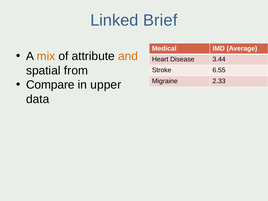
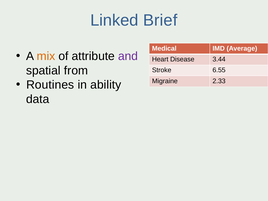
and colour: orange -> purple (128, 56)
Compare: Compare -> Routines (50, 85)
upper: upper -> ability (106, 85)
